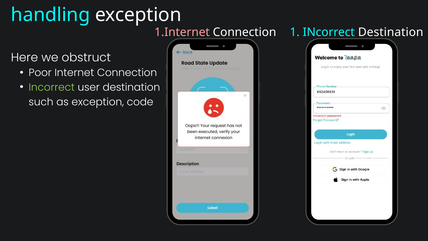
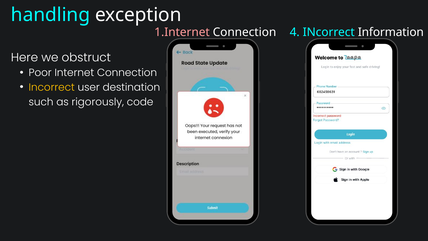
1: 1 -> 4 (295, 32)
INcorrect Destination: Destination -> Information (391, 32)
Incorrect colour: light green -> yellow (52, 87)
as exception: exception -> rigorously (98, 102)
